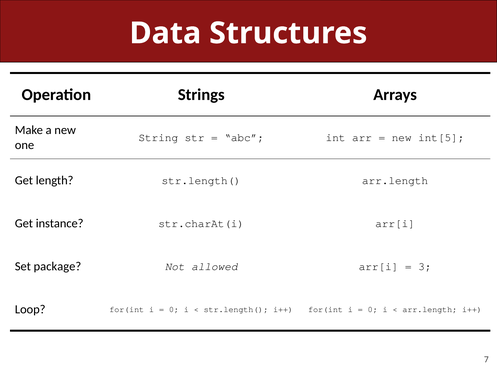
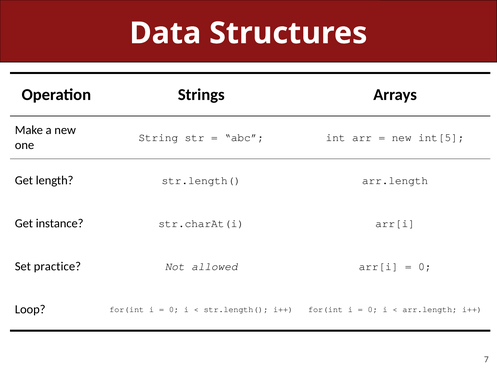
package: package -> practice (57, 266)
3: 3 -> 0 (425, 266)
